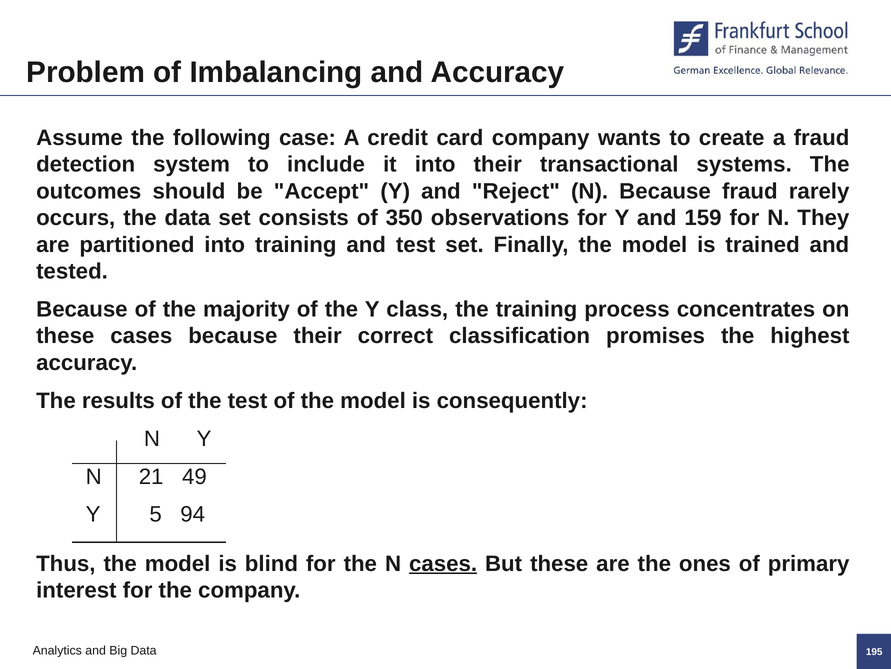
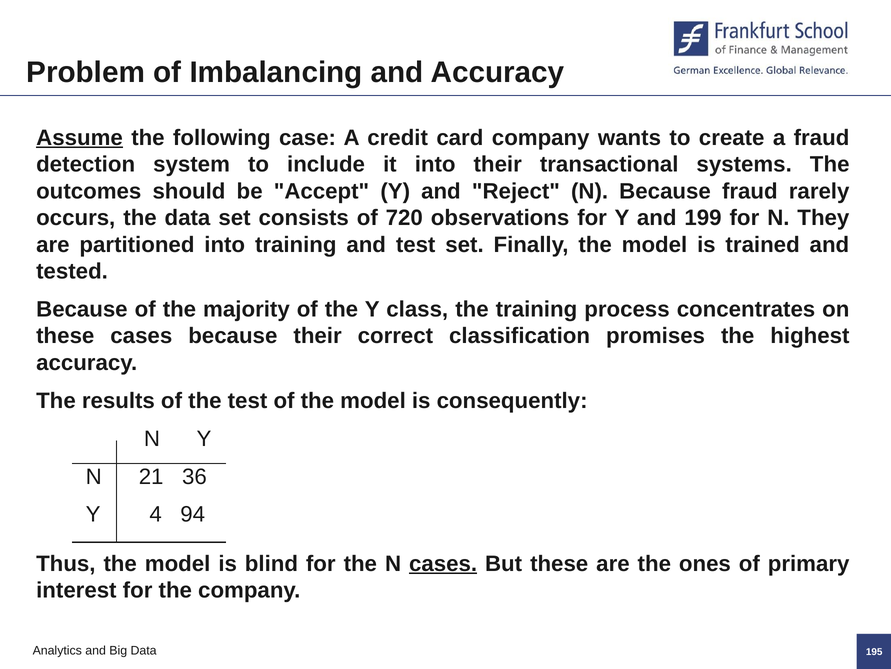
Assume underline: none -> present (80, 137)
350: 350 -> 720 (404, 218)
159: 159 -> 199 (703, 218)
49: 49 -> 36 (194, 476)
5: 5 -> 4 (156, 514)
